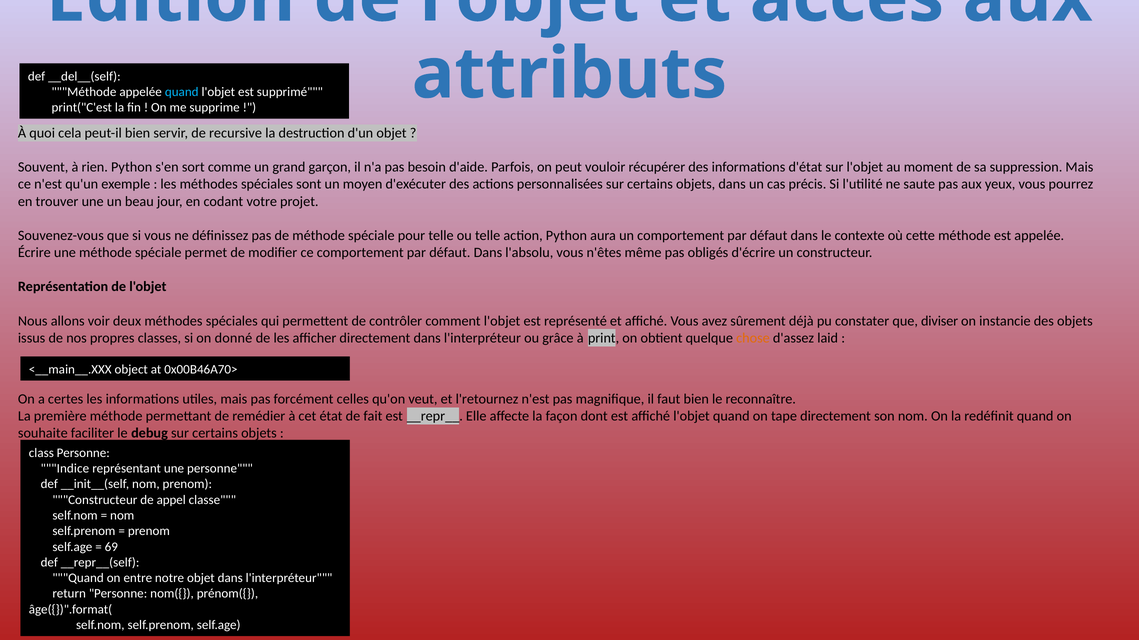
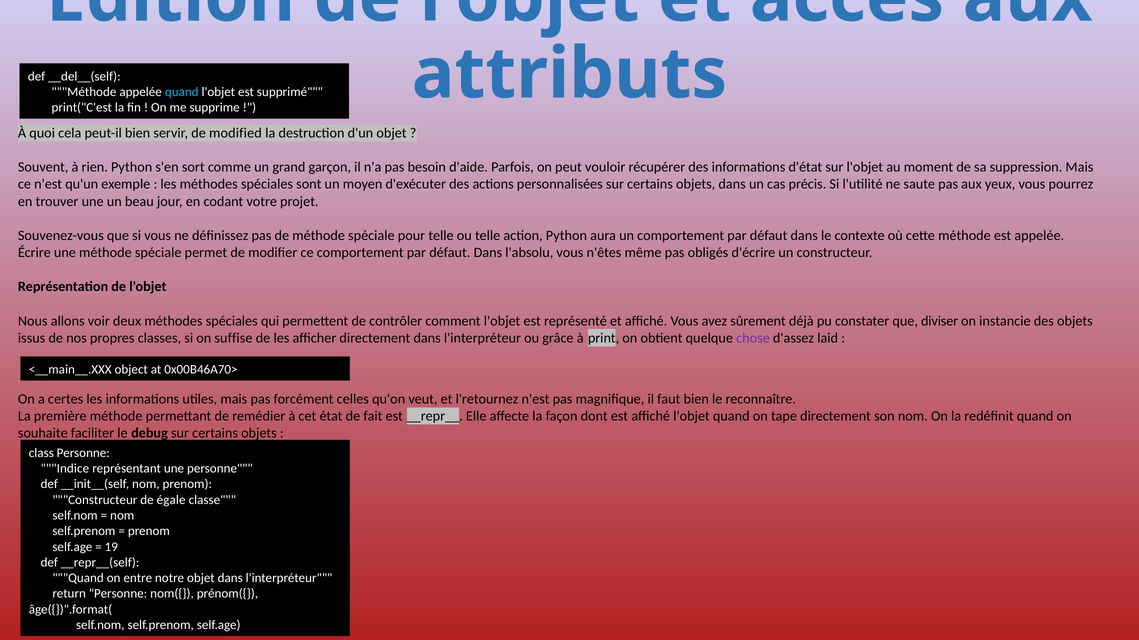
recursive: recursive -> modified (235, 133)
donné: donné -> suffise (233, 338)
chose colour: orange -> purple (753, 338)
appel: appel -> égale (171, 500)
69: 69 -> 19 (111, 547)
